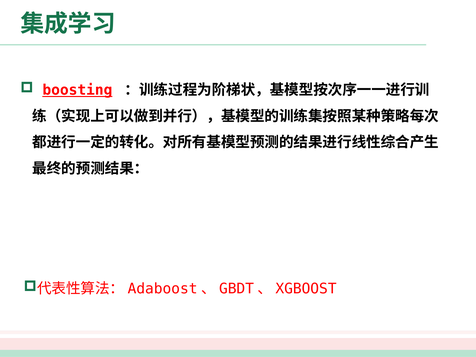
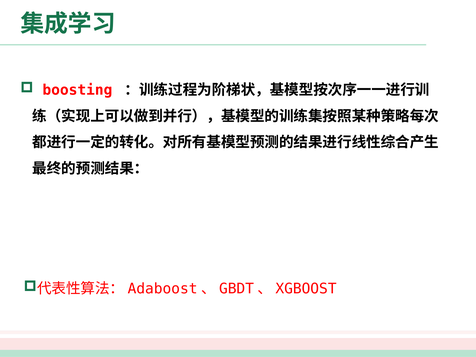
boosting underline: present -> none (77, 90)
